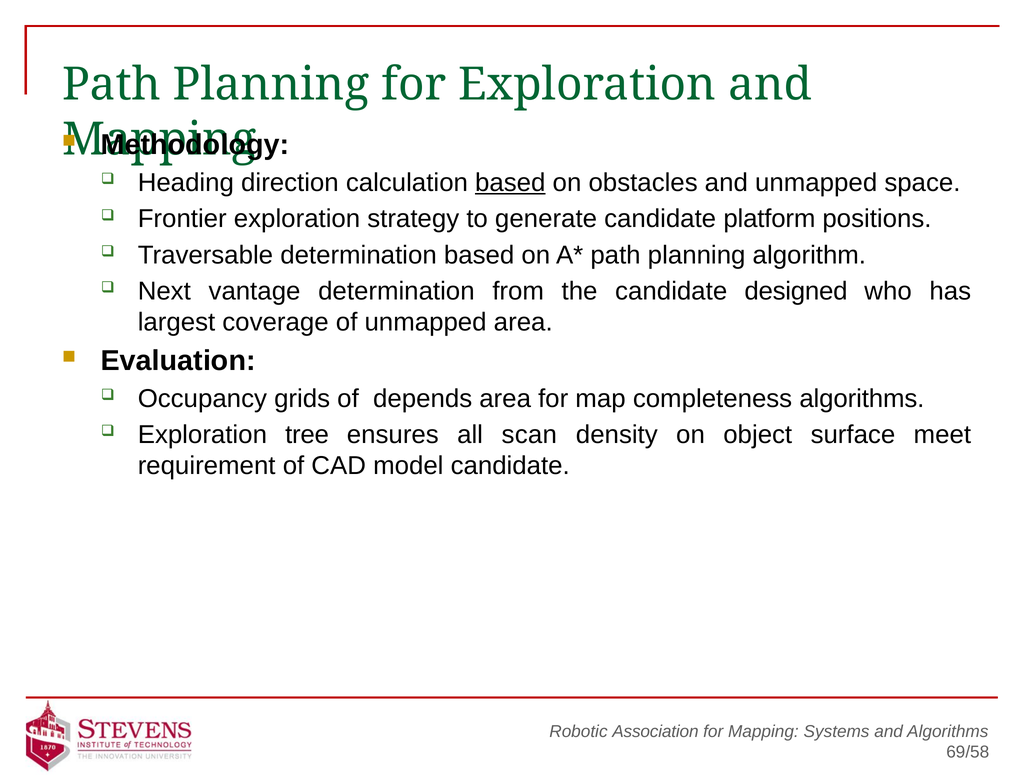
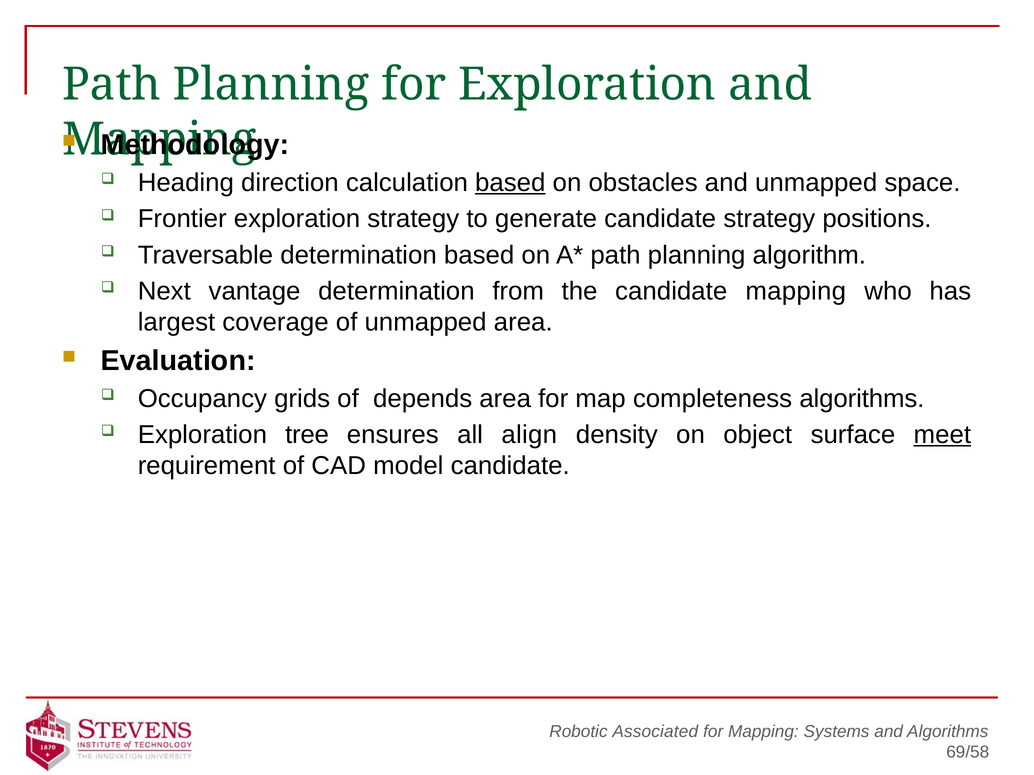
candidate platform: platform -> strategy (769, 219)
candidate designed: designed -> mapping (796, 291)
scan: scan -> align (529, 435)
meet underline: none -> present (942, 435)
Association: Association -> Associated (655, 732)
